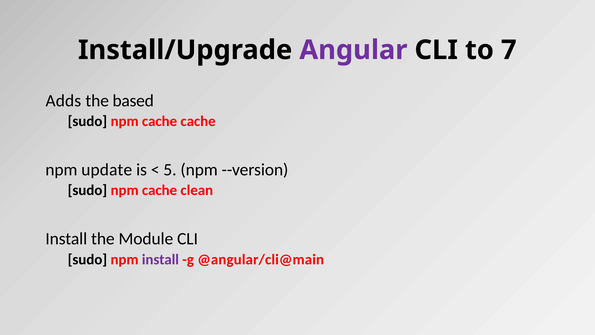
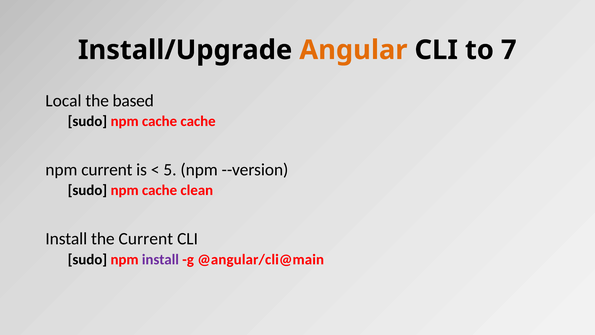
Angular colour: purple -> orange (353, 50)
Adds: Adds -> Local (63, 101)
npm update: update -> current (107, 170)
the Module: Module -> Current (146, 239)
